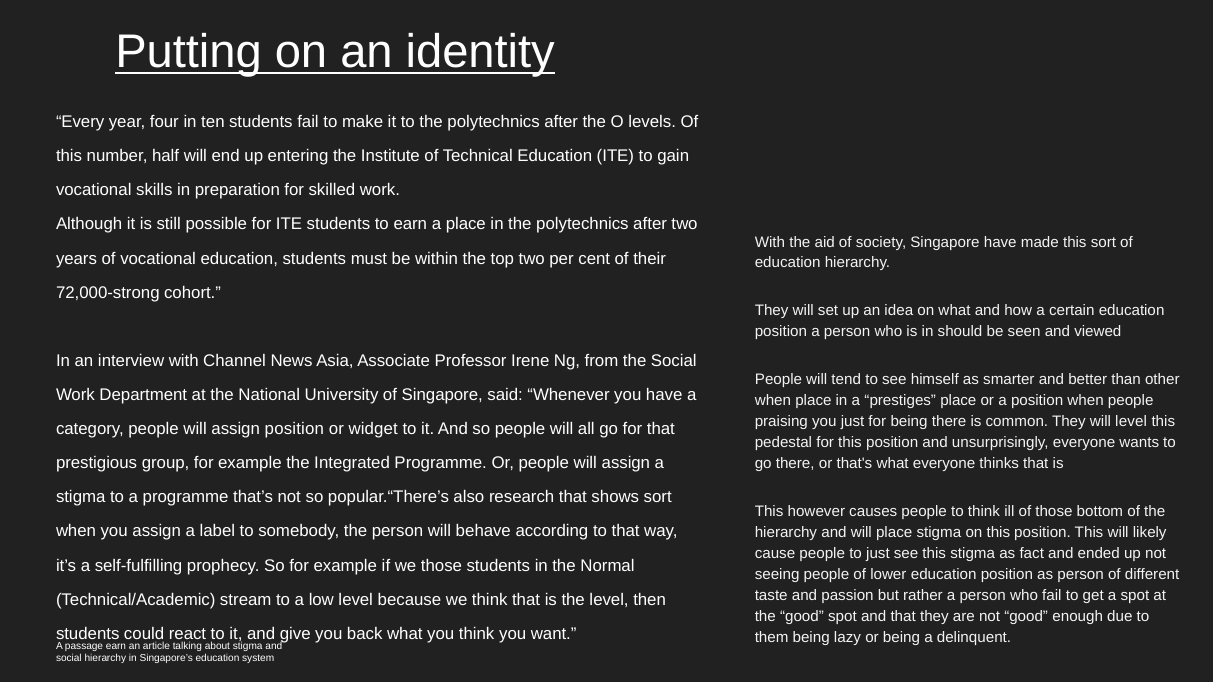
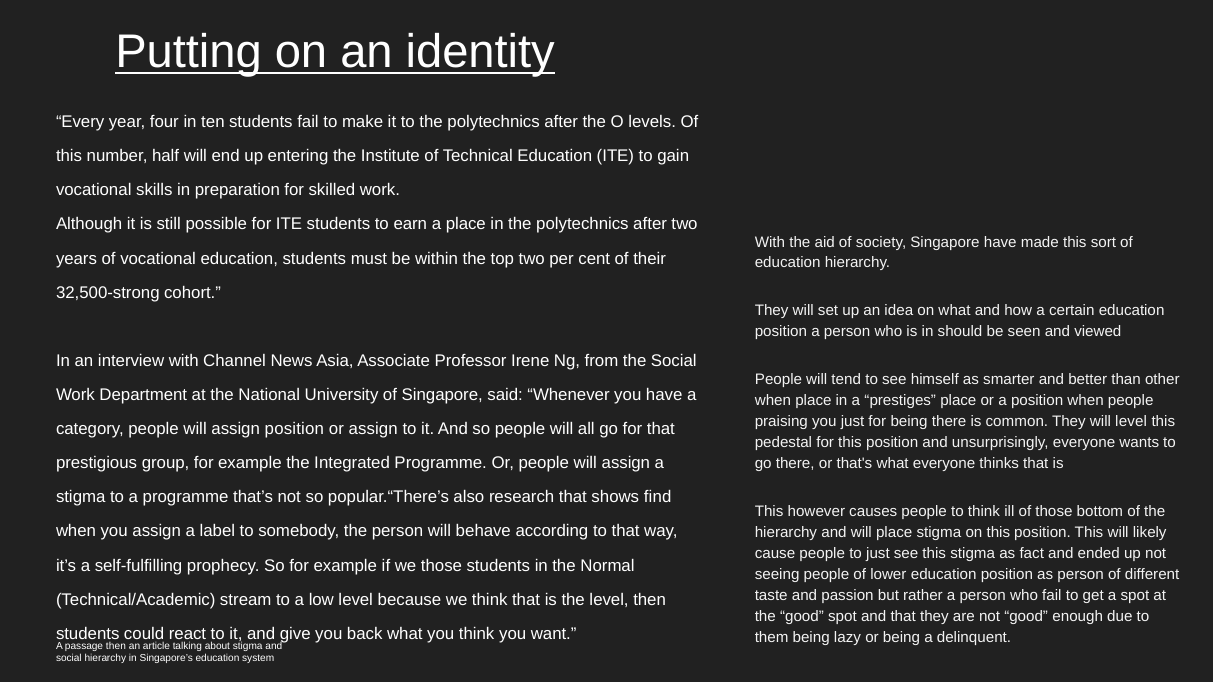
72,000-strong: 72,000-strong -> 32,500-strong (108, 293)
or widget: widget -> assign (373, 429)
shows sort: sort -> find (658, 497)
passage earn: earn -> then (116, 647)
